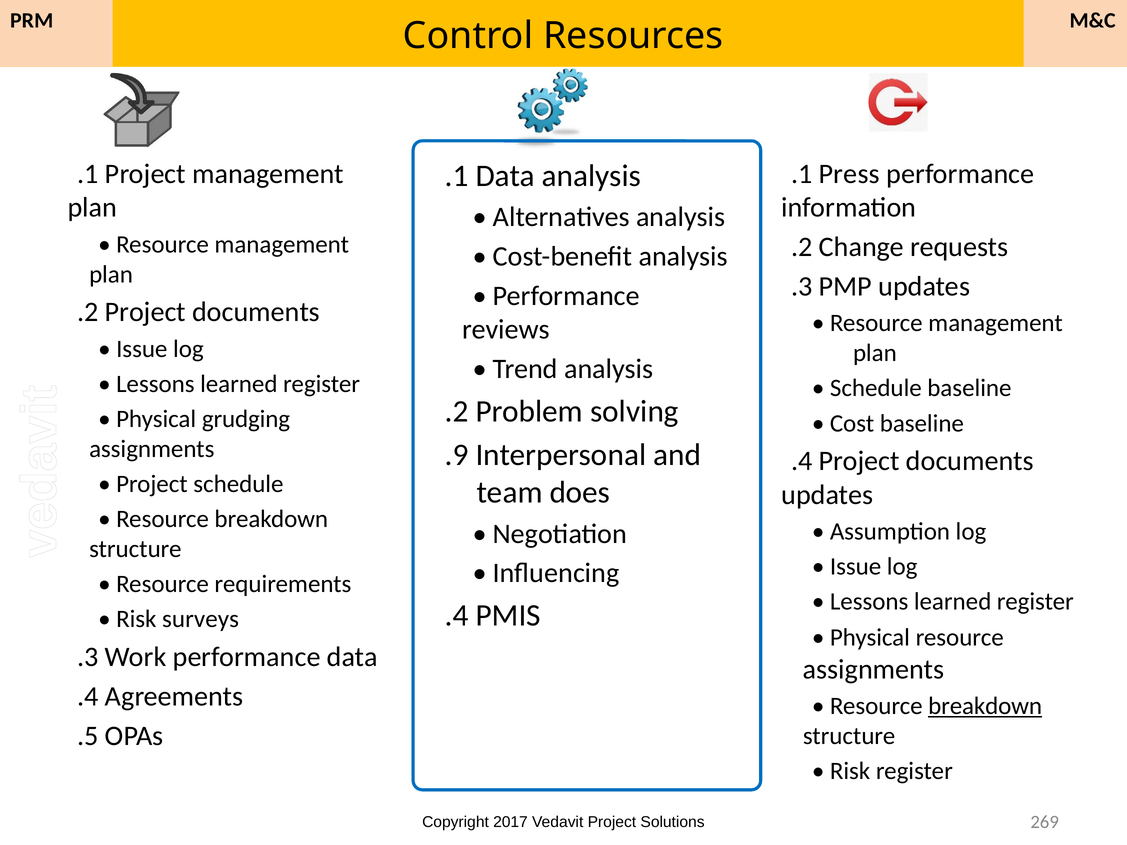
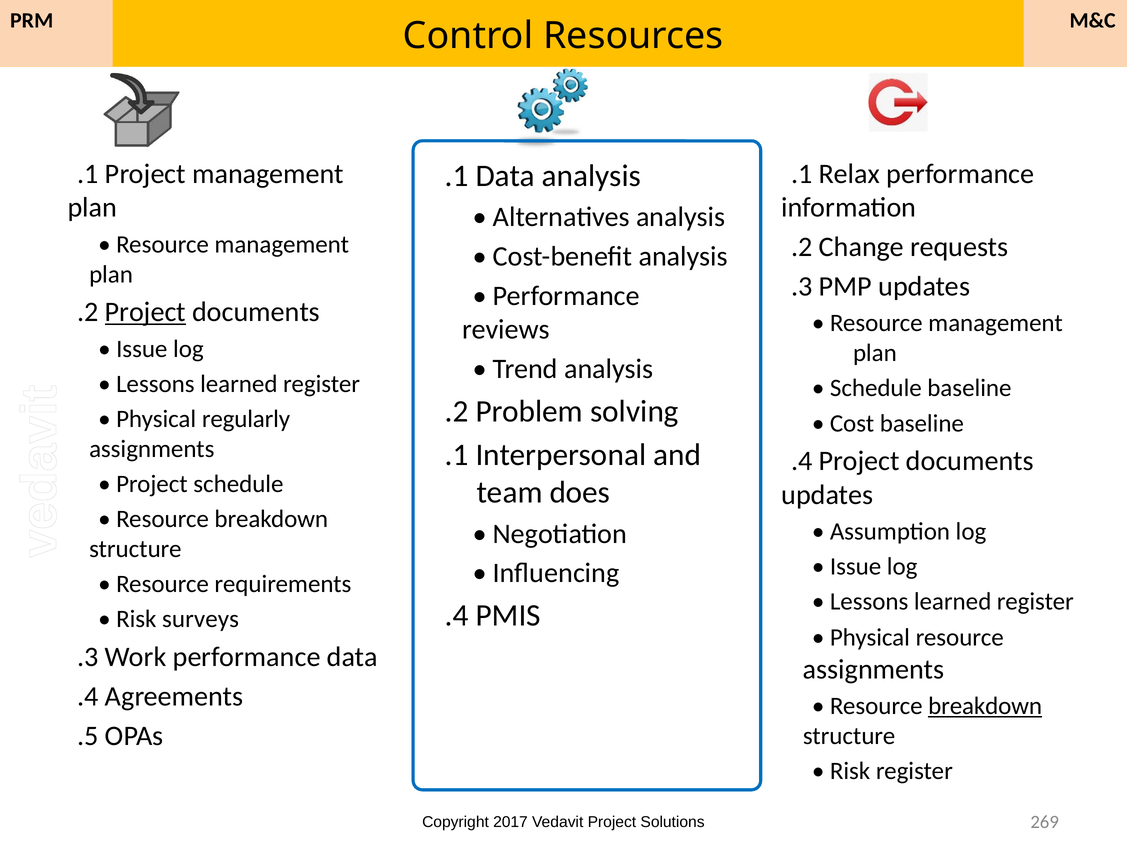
Press: Press -> Relax (849, 174)
Project underline: none -> present (145, 312)
grudging: grudging -> regularly (246, 419)
.9: .9 -> .1 (457, 455)
